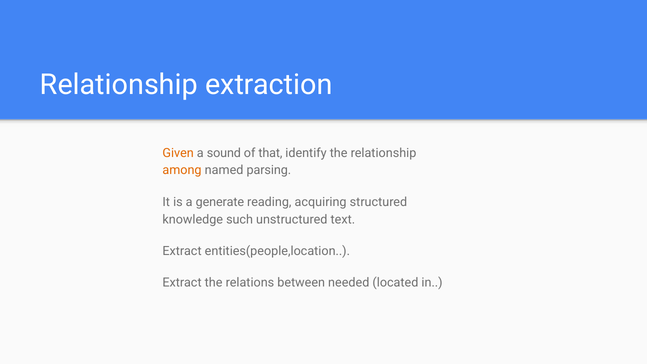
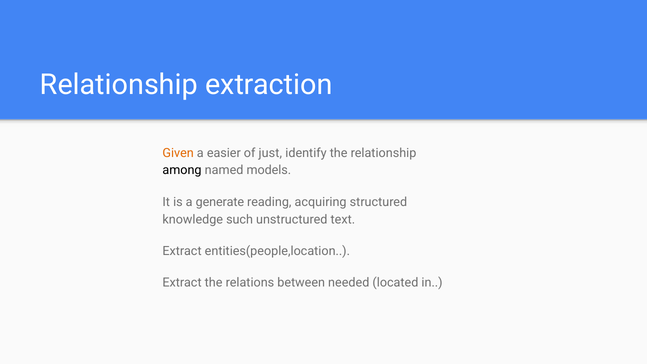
sound: sound -> easier (224, 153)
that: that -> just (270, 153)
among colour: orange -> black (182, 170)
parsing: parsing -> models (269, 170)
